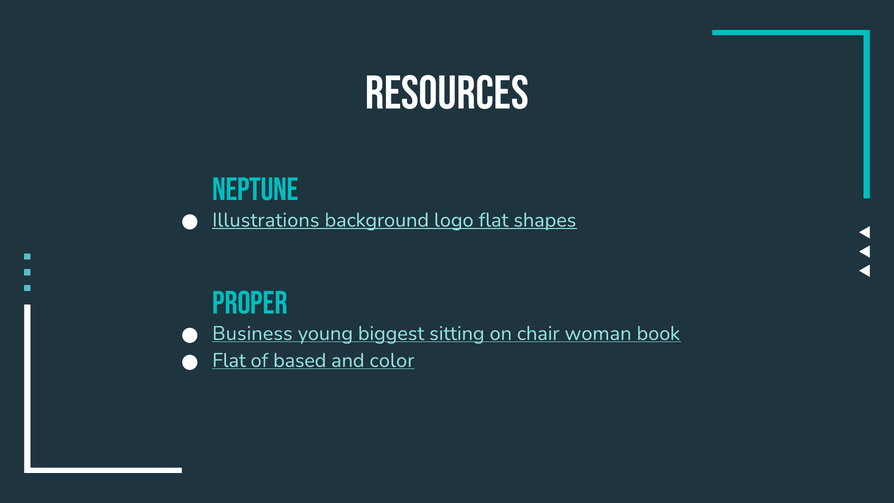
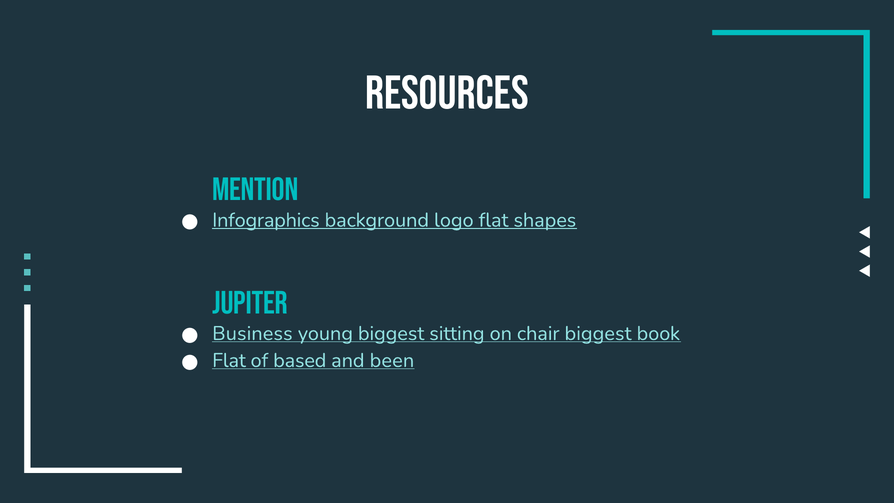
neptune: neptune -> mention (255, 190)
Illustrations: Illustrations -> Infographics (266, 220)
proper: proper -> jupiter (250, 303)
chair woman: woman -> biggest (598, 333)
color: color -> been (392, 360)
